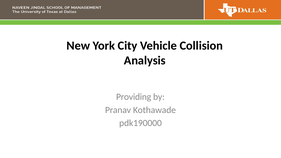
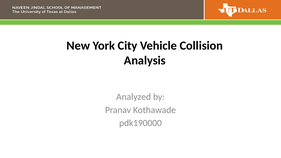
Providing: Providing -> Analyzed (134, 97)
